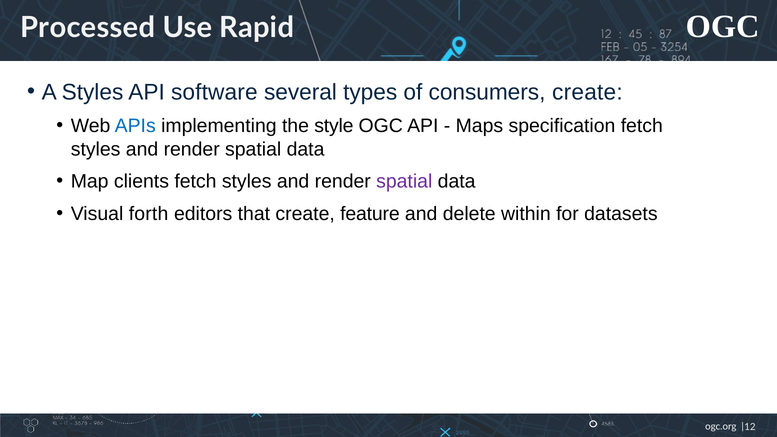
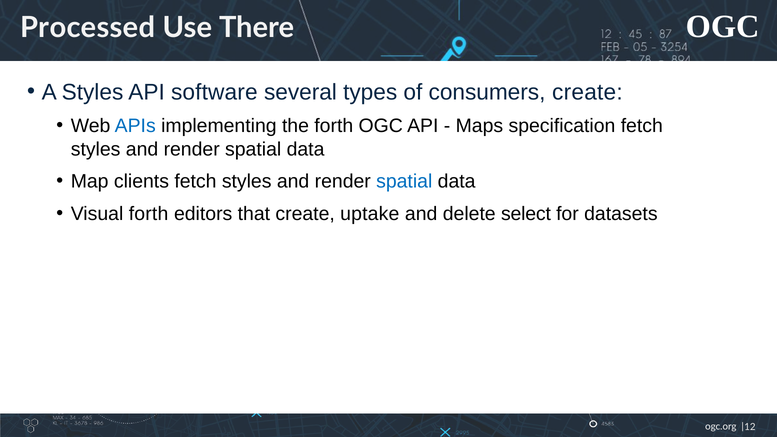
Rapid: Rapid -> There (257, 28)
the style: style -> forth (334, 126)
spatial colour: purple -> blue (404, 182)
feature: feature -> uptake (370, 214)
within: within -> select (526, 214)
